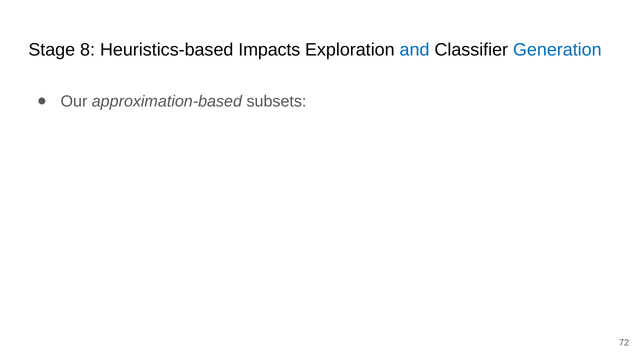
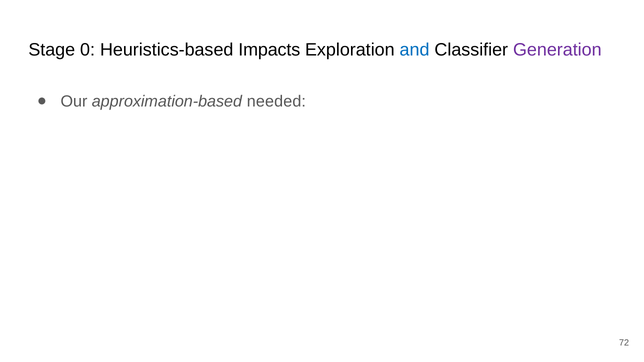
8: 8 -> 0 (88, 50)
Generation colour: blue -> purple (557, 50)
subsets: subsets -> needed (276, 101)
